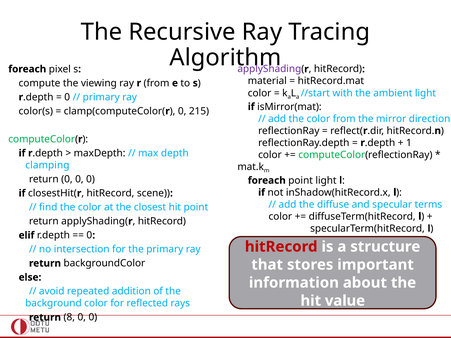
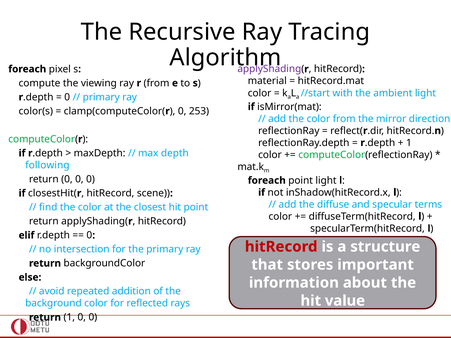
215: 215 -> 253 (199, 111)
clamping: clamping -> following (47, 165)
return 8: 8 -> 1 (69, 318)
